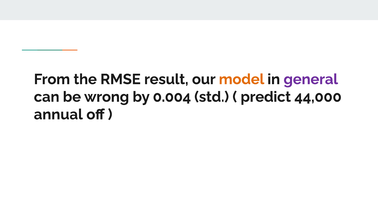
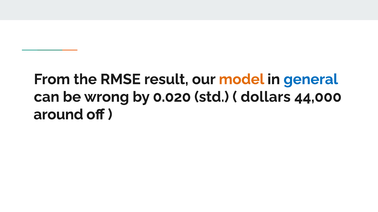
general colour: purple -> blue (311, 80)
0.004: 0.004 -> 0.020 (172, 97)
predict: predict -> dollars (266, 97)
annual: annual -> around (58, 115)
